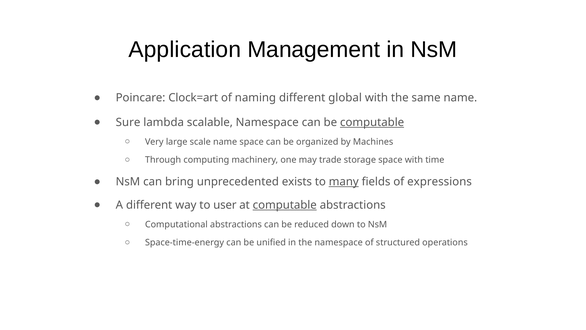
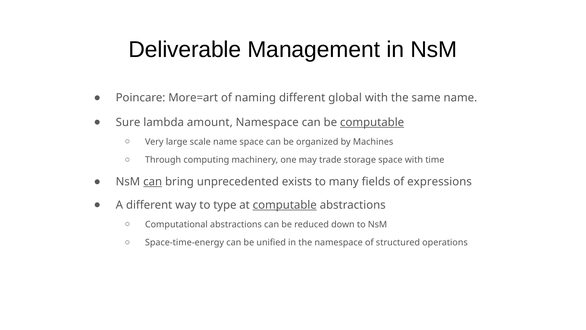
Application: Application -> Deliverable (185, 50)
Clock=art: Clock=art -> More=art (193, 98)
scalable: scalable -> amount (210, 122)
can underline: none -> present (153, 182)
many underline: present -> none (344, 182)
user: user -> type (225, 205)
